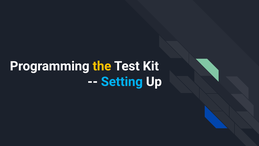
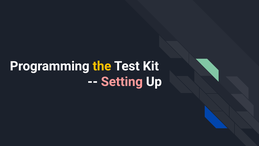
Setting colour: light blue -> pink (122, 82)
